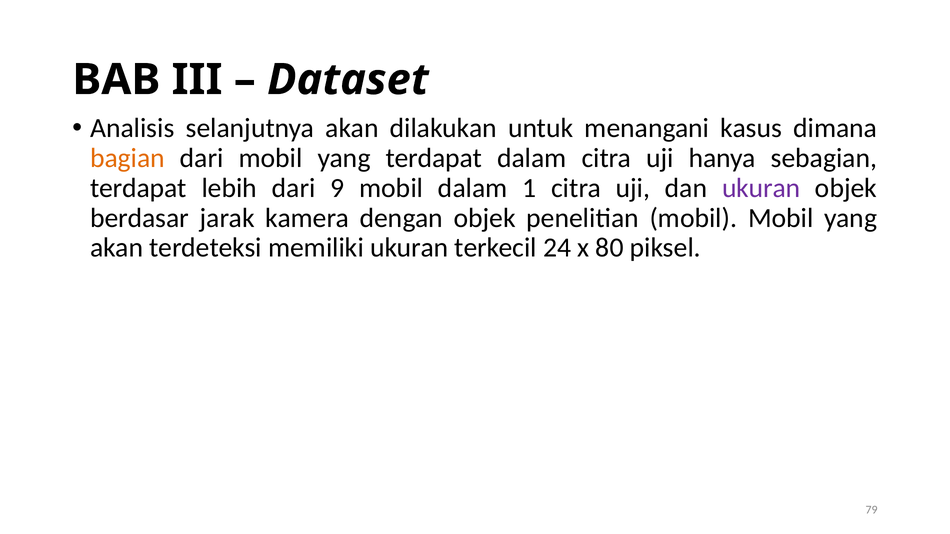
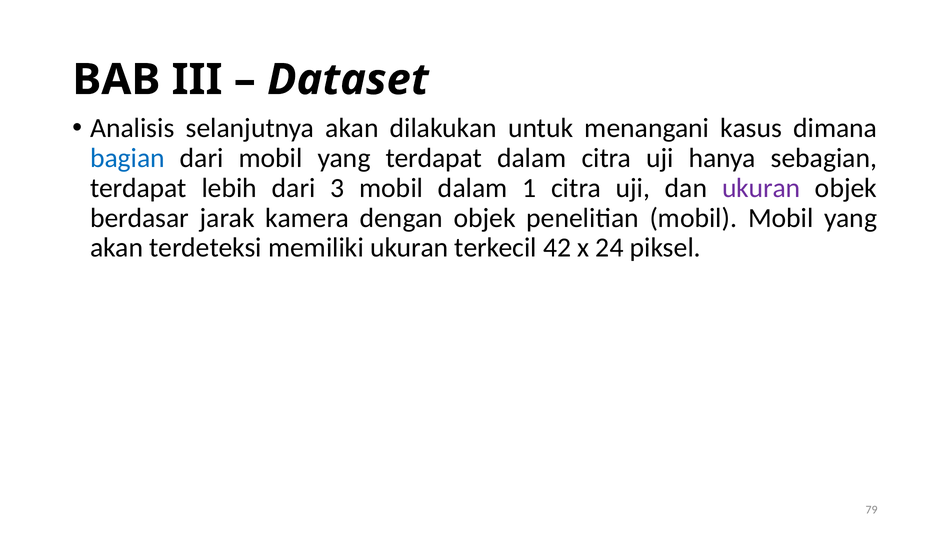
bagian colour: orange -> blue (128, 158)
9: 9 -> 3 (337, 188)
24: 24 -> 42 (557, 248)
80: 80 -> 24 (610, 248)
